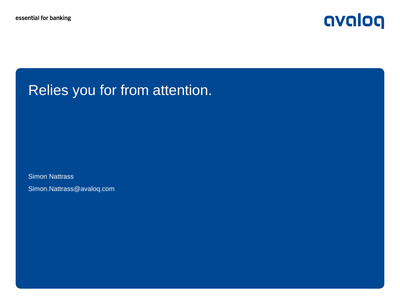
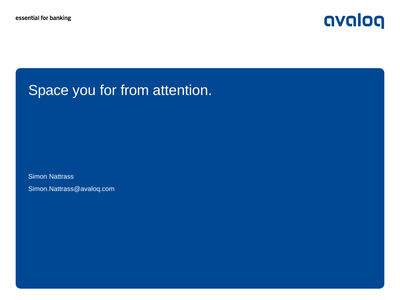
Relies: Relies -> Space (48, 90)
